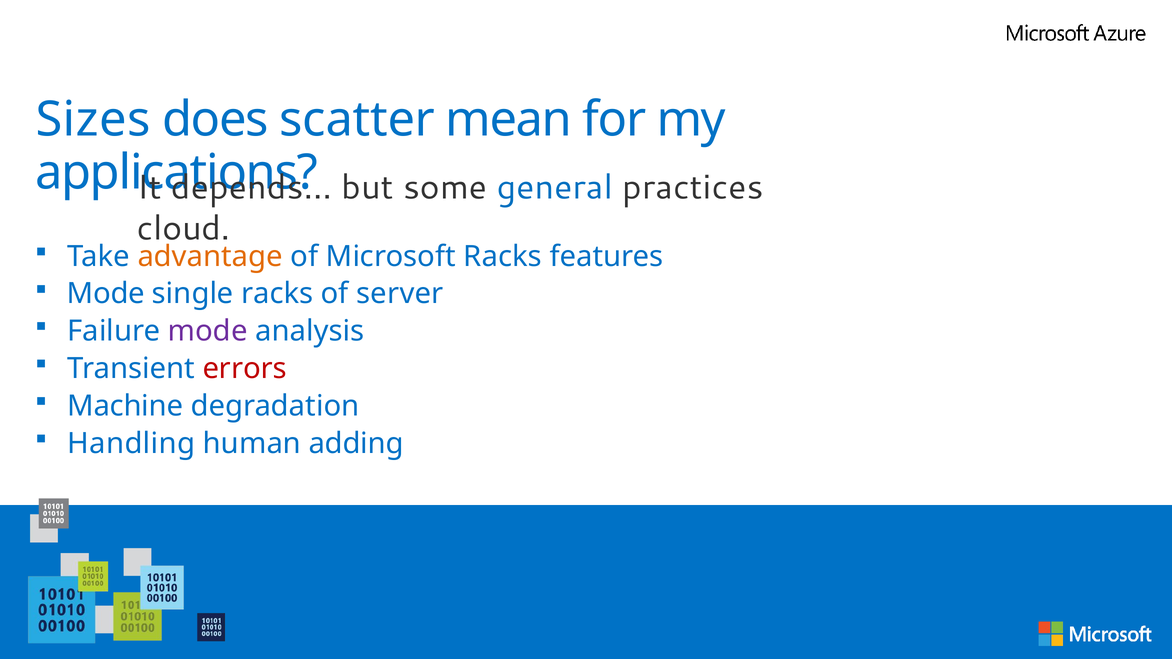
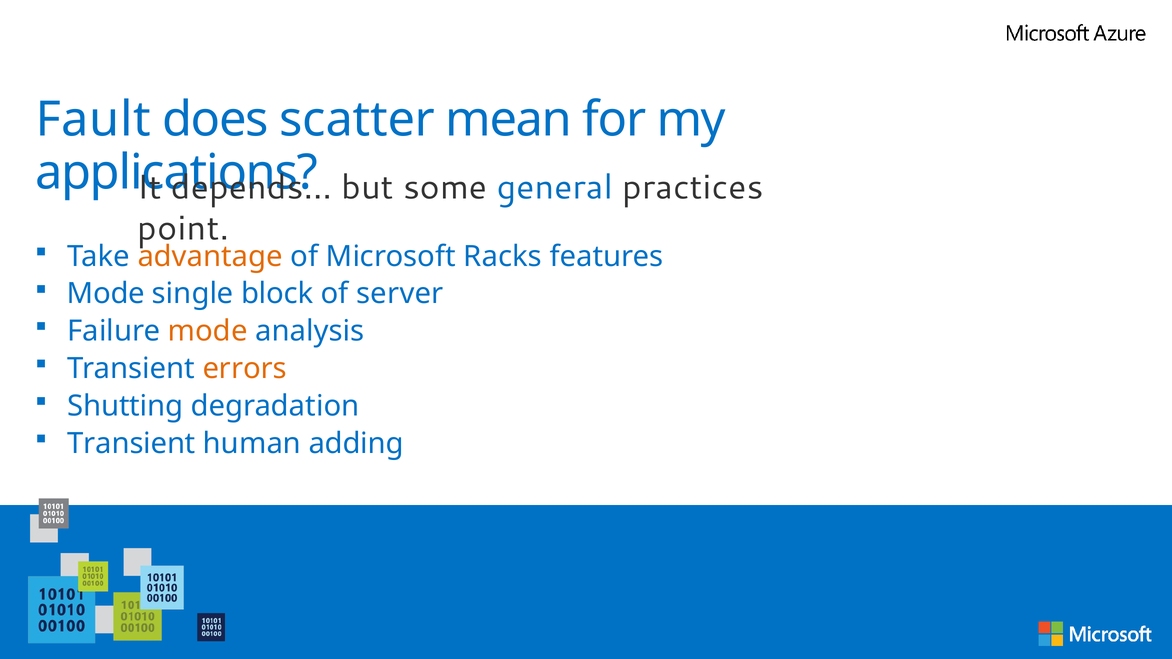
Sizes: Sizes -> Fault (93, 120)
cloud: cloud -> point (183, 229)
single racks: racks -> block (277, 294)
mode colour: purple -> orange (208, 331)
errors colour: red -> orange (245, 369)
Machine: Machine -> Shutting (125, 406)
Handling: Handling -> Transient (131, 444)
